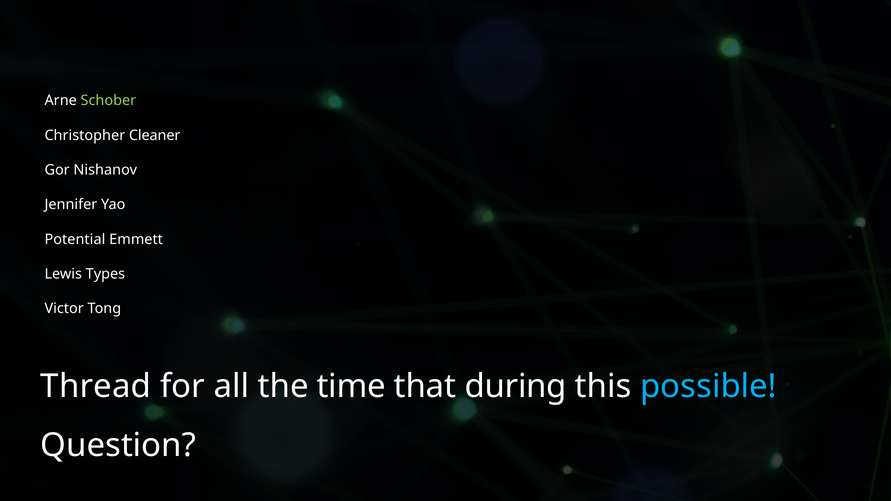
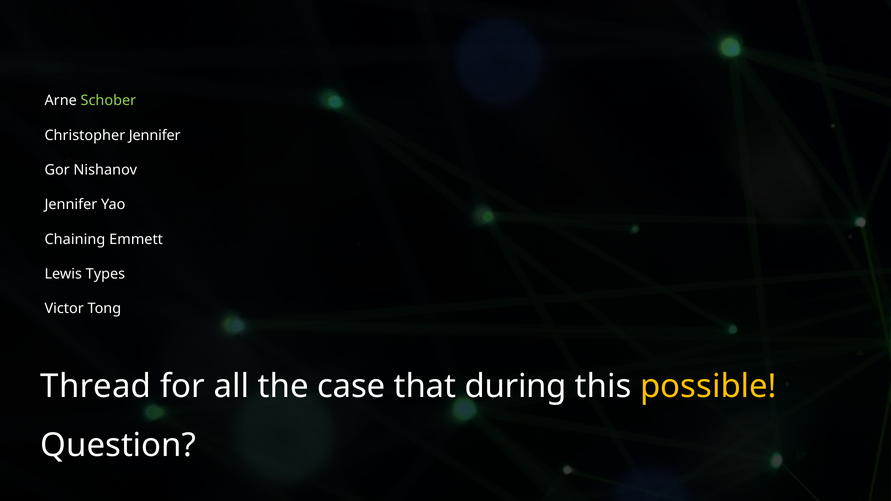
Christopher Cleaner: Cleaner -> Jennifer (155, 135)
Potential: Potential -> Chaining (75, 239)
time: time -> case (351, 386)
possible colour: light blue -> yellow (709, 386)
